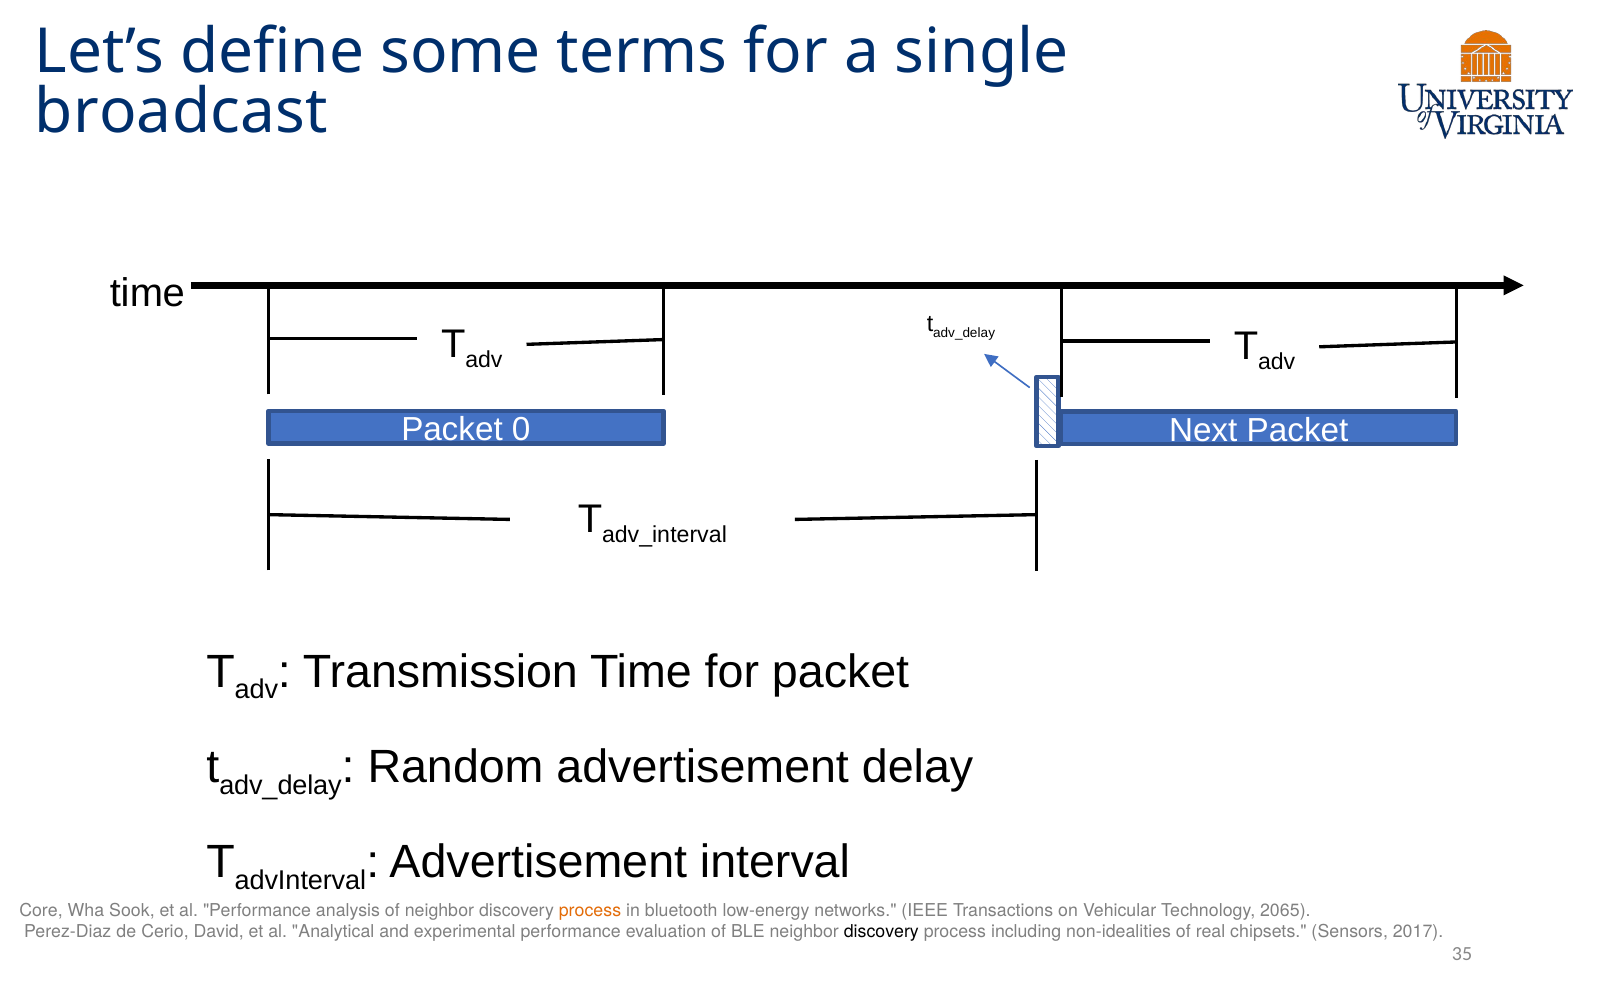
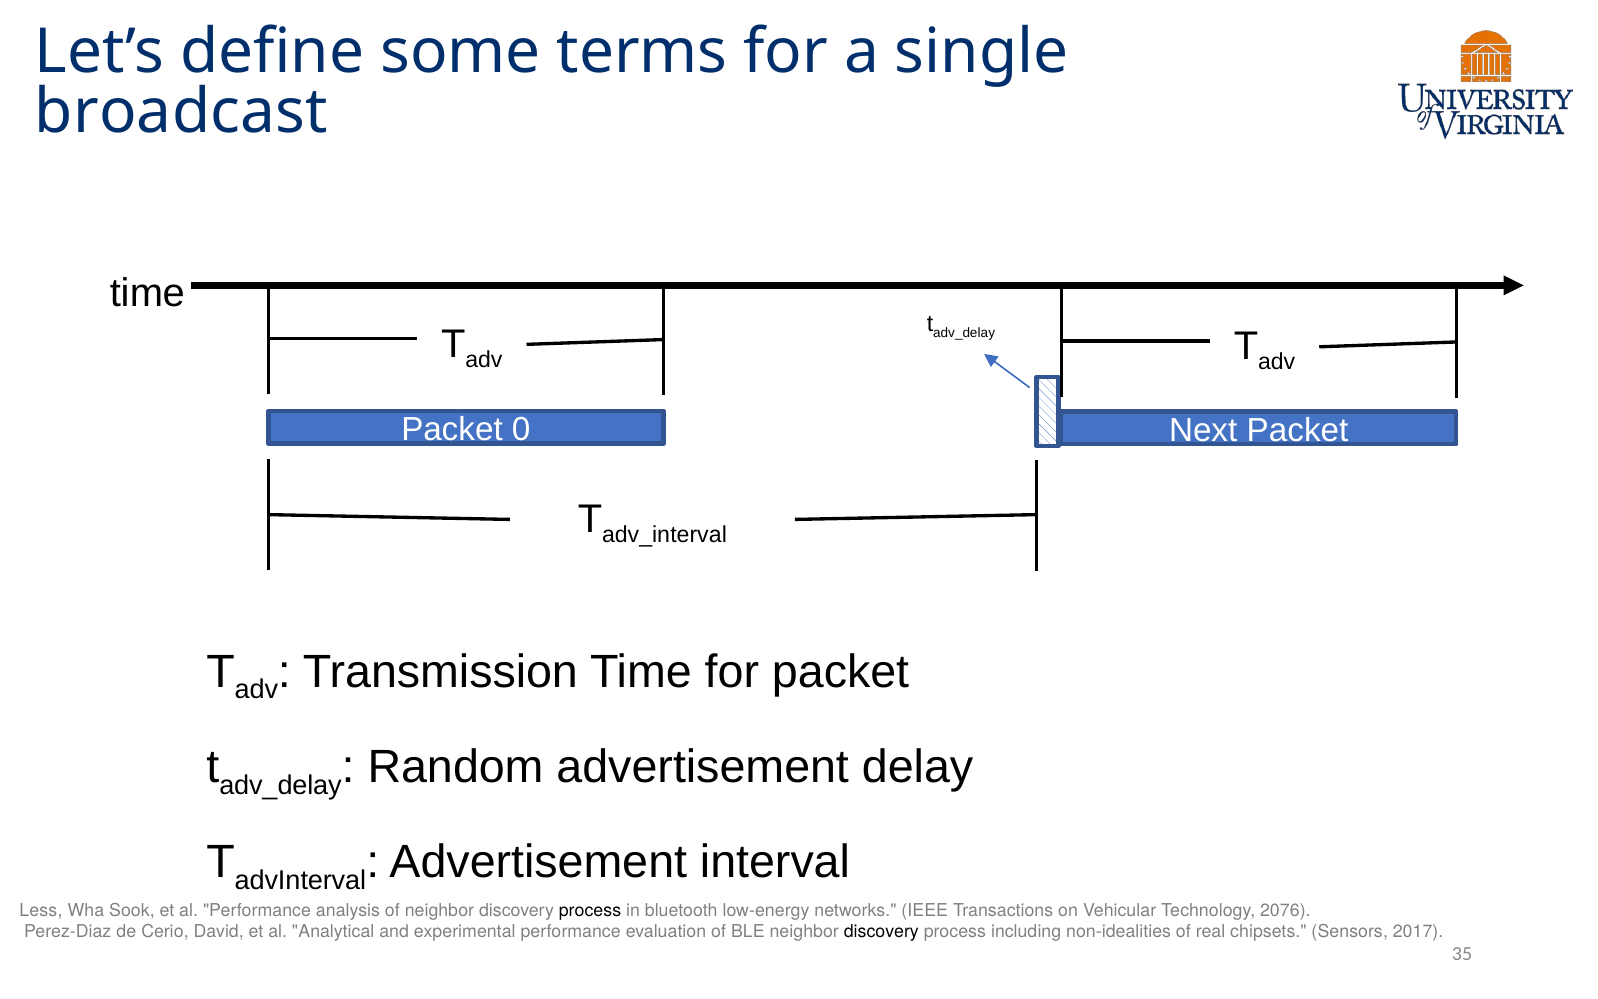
Core: Core -> Less (41, 910)
process colour: orange -> black (590, 910)
2065: 2065 -> 2076 (1285, 910)
